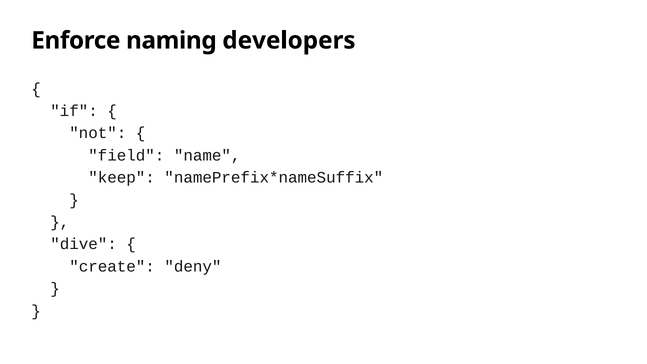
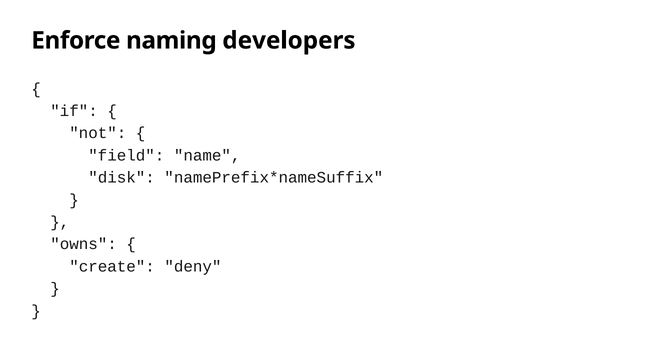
keep: keep -> disk (122, 178)
dive: dive -> owns (84, 244)
